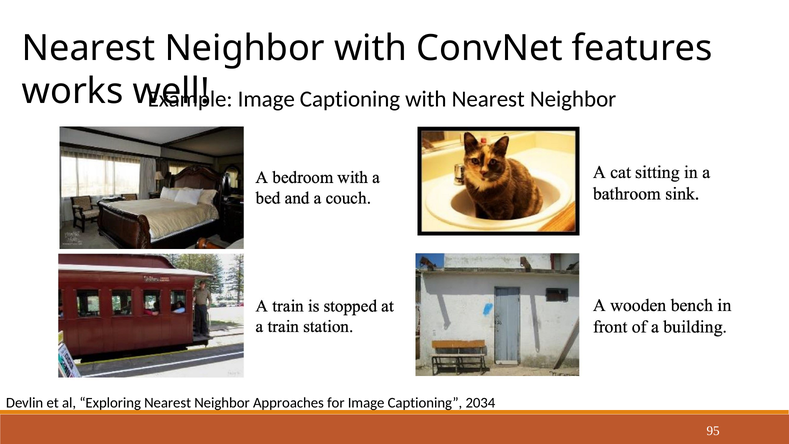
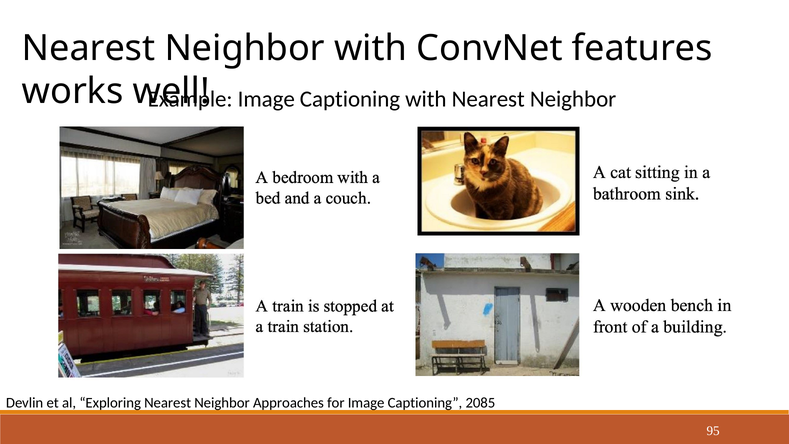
2034: 2034 -> 2085 (480, 403)
